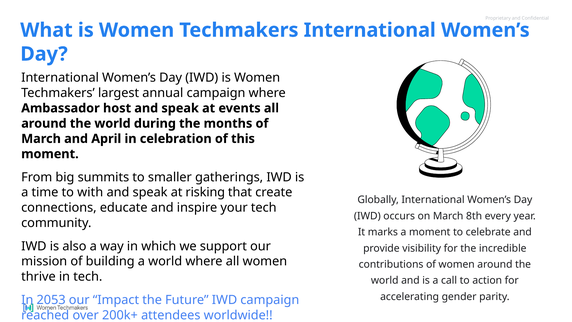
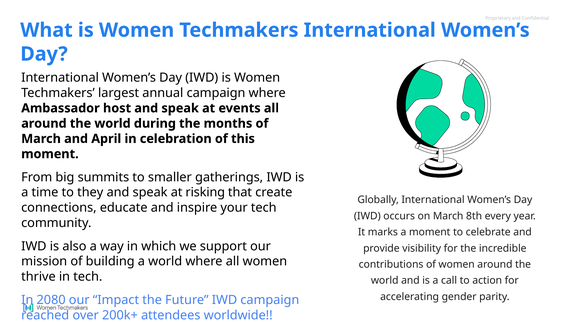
with: with -> they (90, 192)
2053: 2053 -> 2080 (51, 300)
